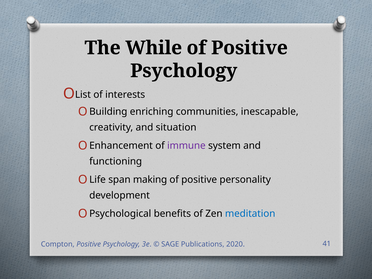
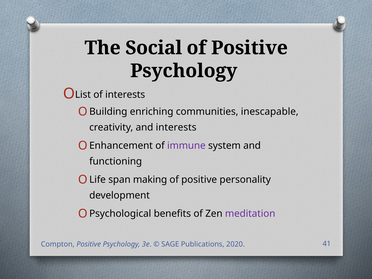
While: While -> Social (154, 48)
and situation: situation -> interests (176, 127)
meditation colour: blue -> purple (250, 214)
